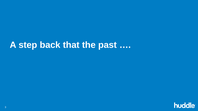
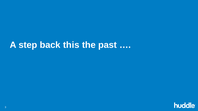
that: that -> this (71, 45)
